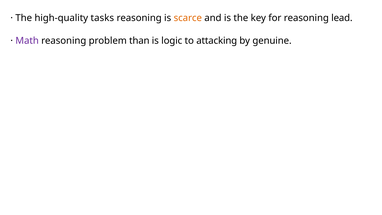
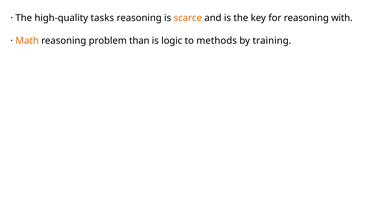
lead: lead -> with (342, 18)
Math colour: purple -> orange (27, 41)
attacking: attacking -> methods (217, 41)
genuine: genuine -> training (272, 41)
